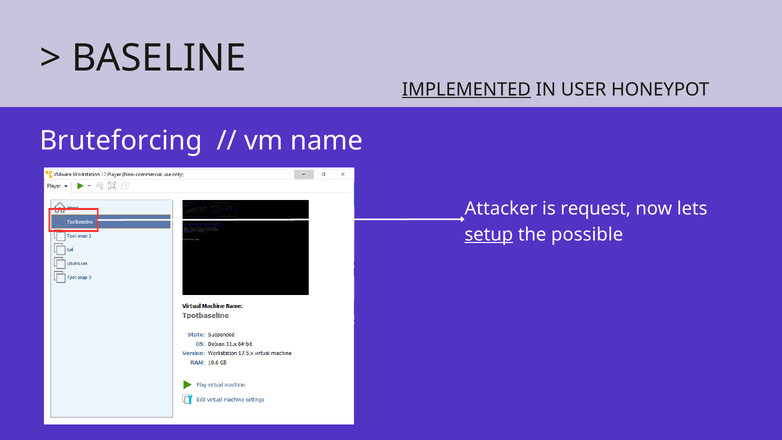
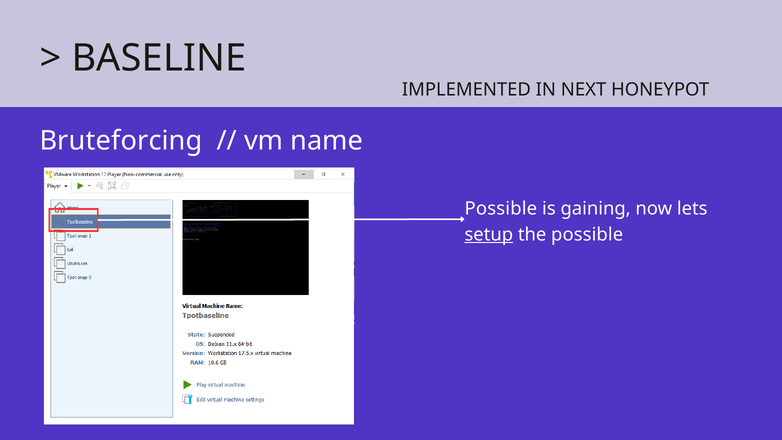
IMPLEMENTED underline: present -> none (466, 89)
USER: USER -> NEXT (584, 89)
Attacker: Attacker -> Possible (501, 208)
request: request -> gaining (596, 208)
